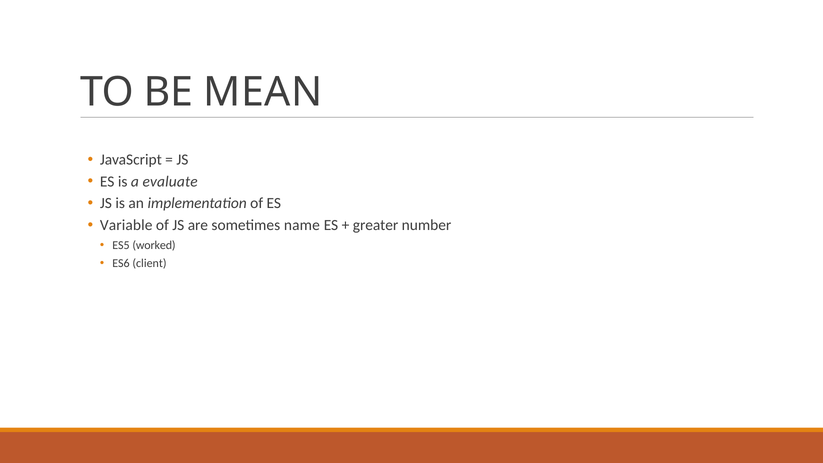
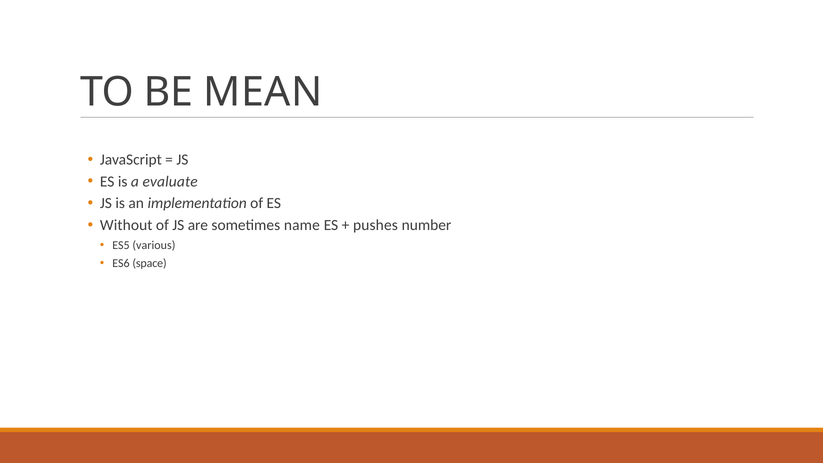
Variable: Variable -> Without (126, 225)
greater: greater -> pushes (375, 225)
worked: worked -> various (154, 245)
client: client -> space (150, 263)
